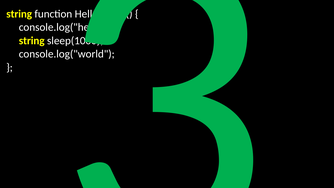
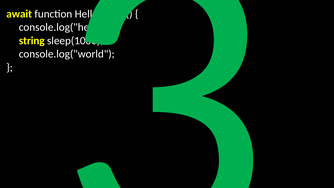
string: string -> await (19, 14)
